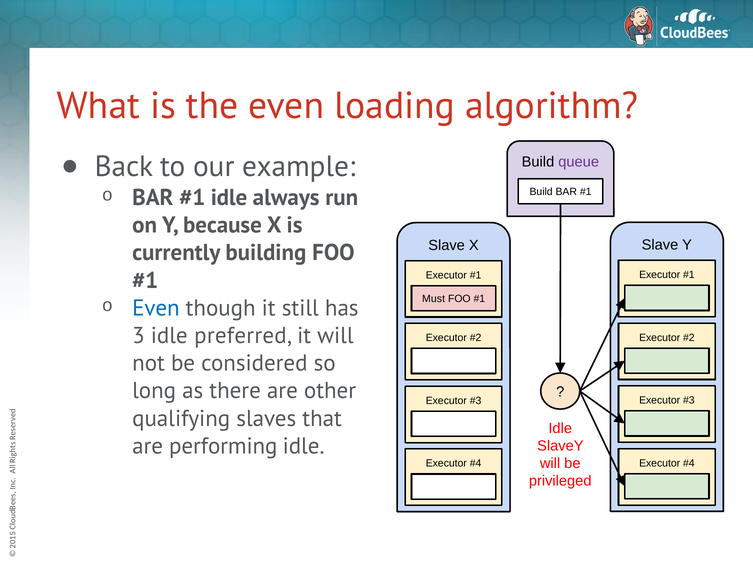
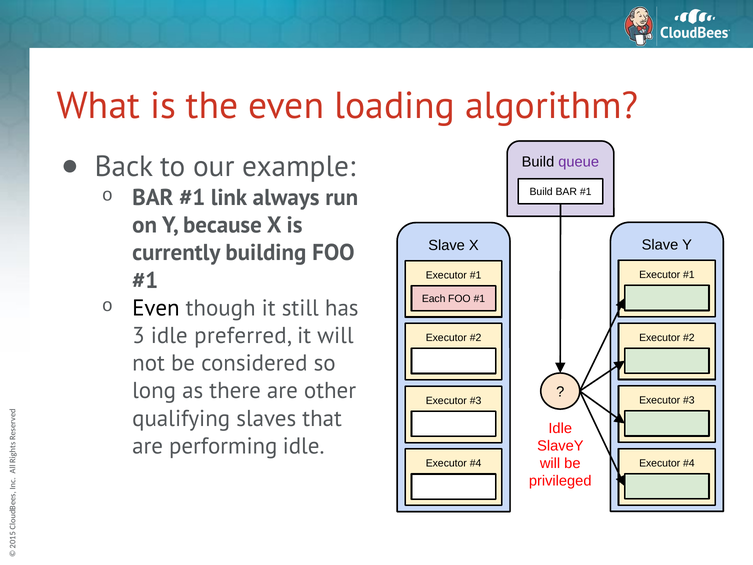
idle: idle -> link (229, 198)
Must: Must -> Each (434, 299)
Even colour: blue -> black (156, 308)
